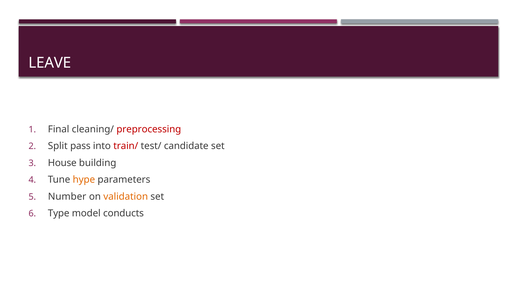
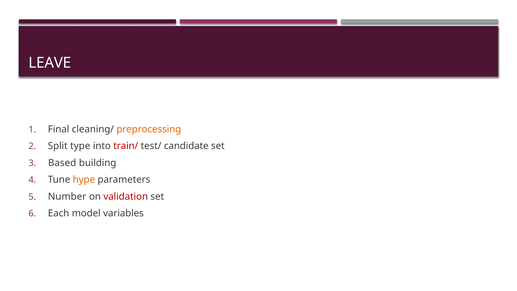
preprocessing colour: red -> orange (149, 129)
pass: pass -> type (80, 146)
House: House -> Based (62, 163)
validation colour: orange -> red (126, 196)
Type: Type -> Each (59, 213)
conducts: conducts -> variables (123, 213)
